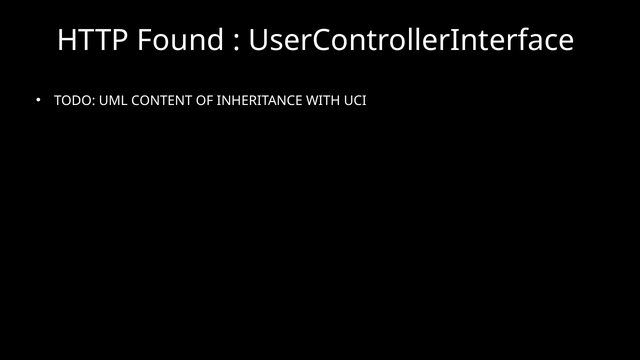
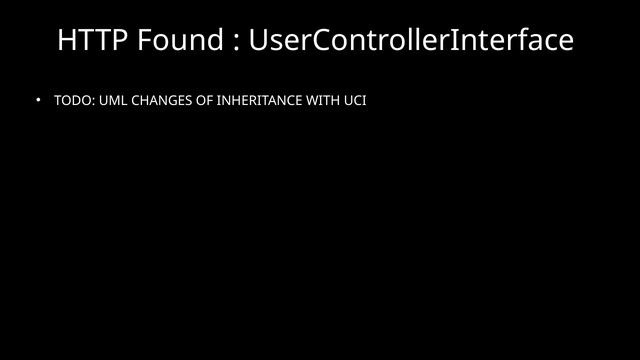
CONTENT: CONTENT -> CHANGES (162, 101)
